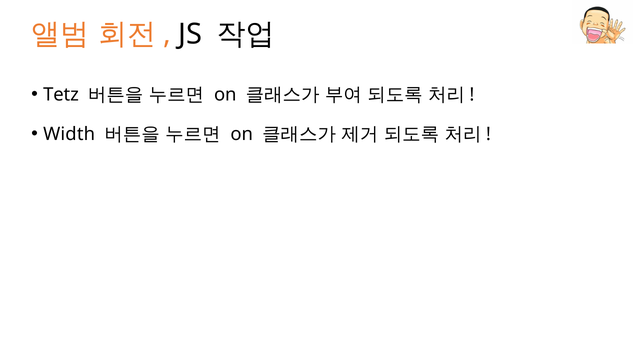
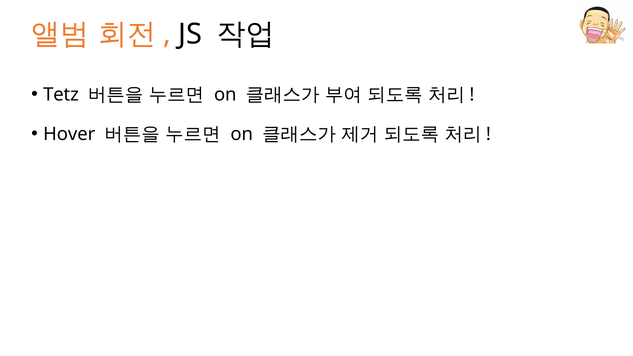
Width: Width -> Hover (69, 134)
